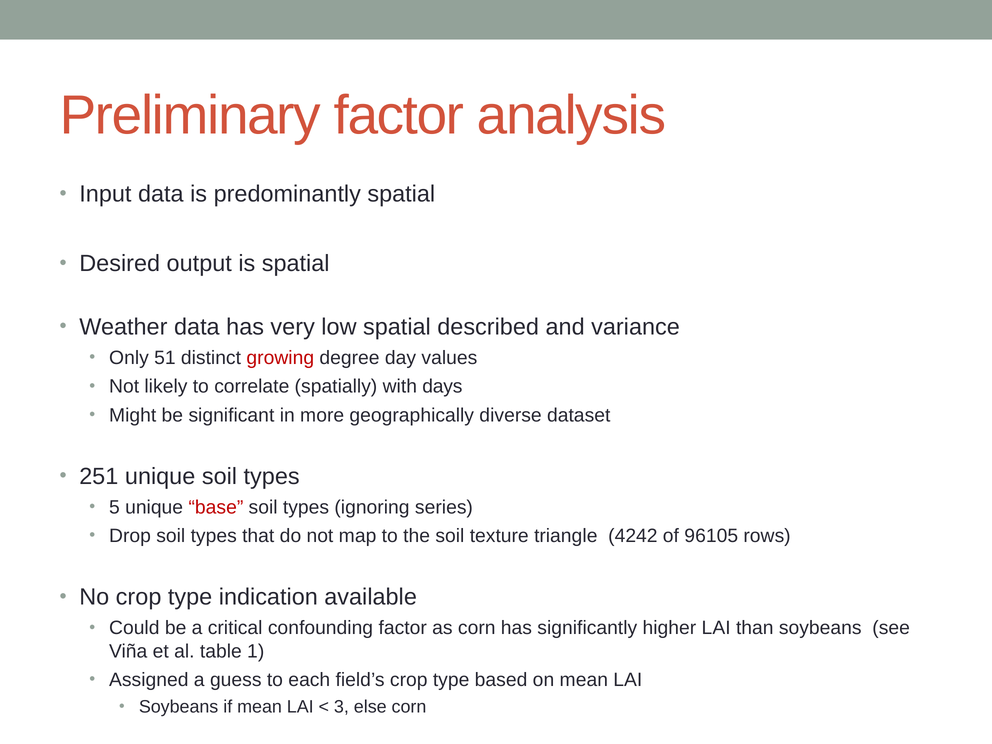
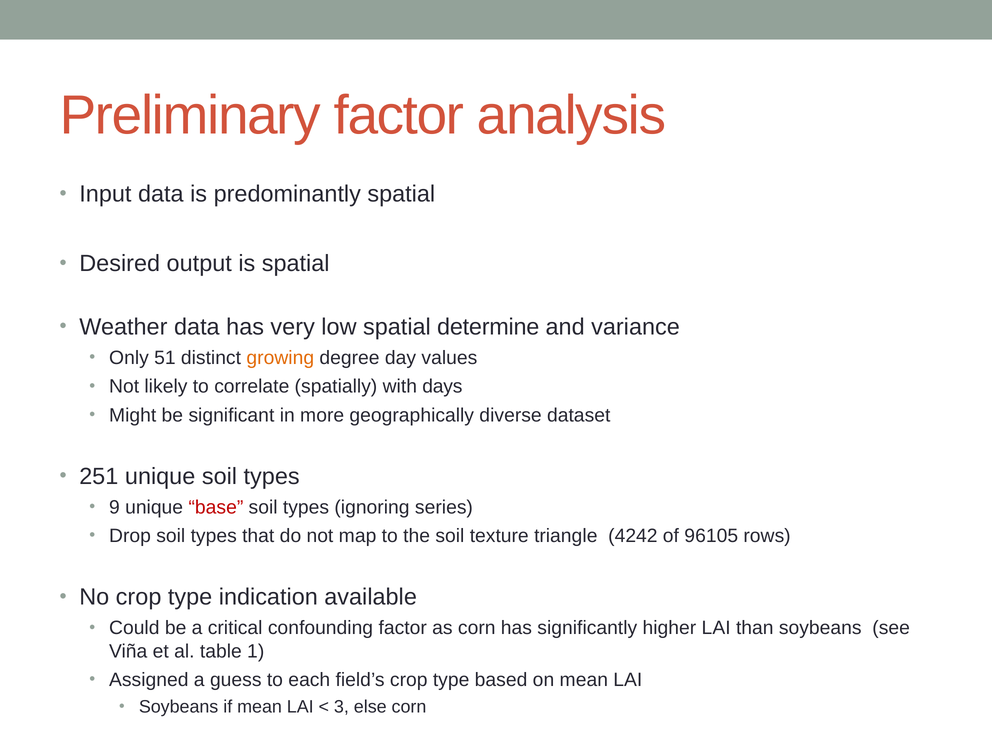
described: described -> determine (488, 327)
growing colour: red -> orange (280, 358)
5: 5 -> 9 (114, 507)
